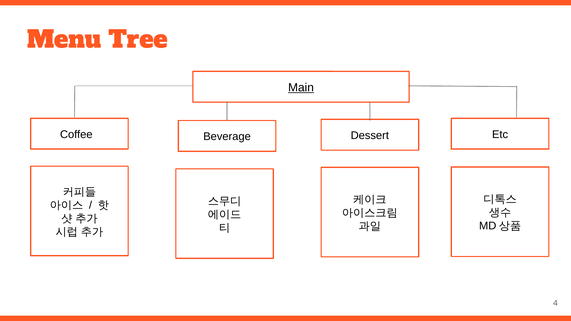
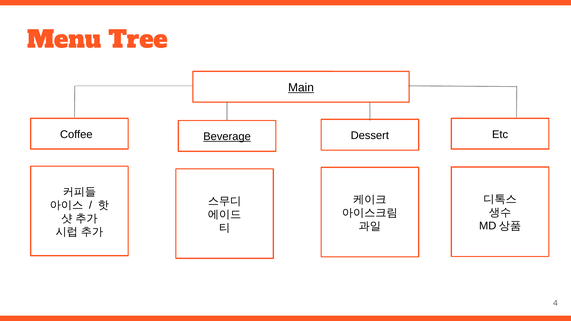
Beverage underline: none -> present (227, 137)
